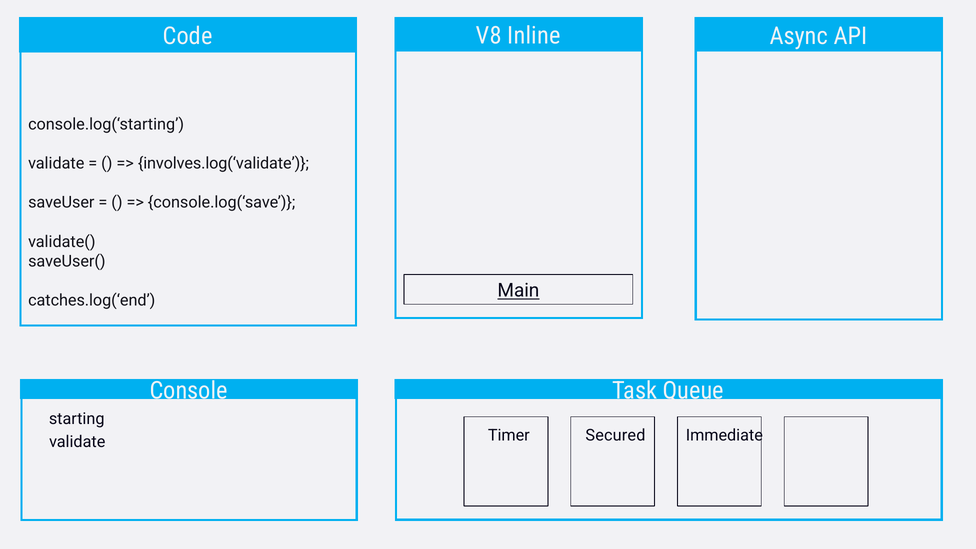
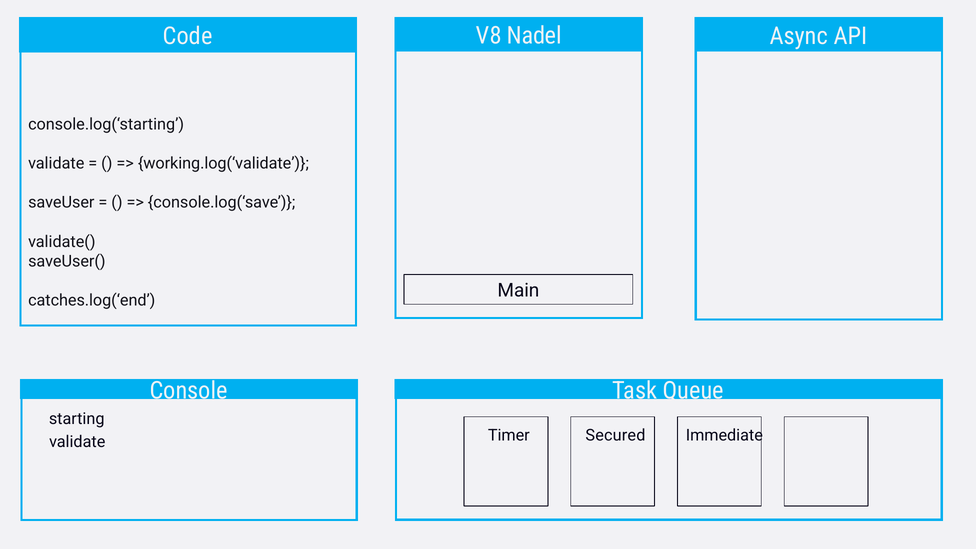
Inline: Inline -> Nadel (534, 36)
involves.log(‘validate: involves.log(‘validate -> working.log(‘validate (223, 164)
Main underline: present -> none (518, 291)
